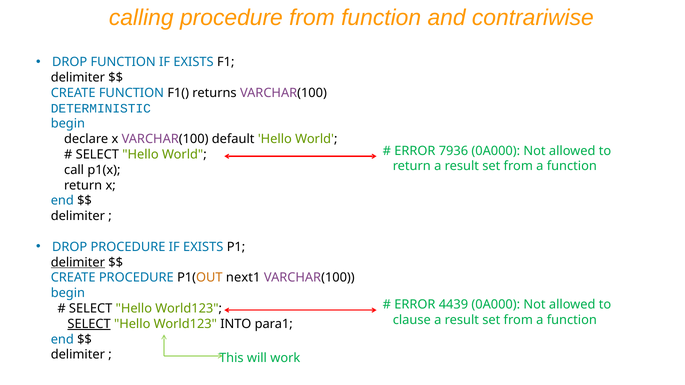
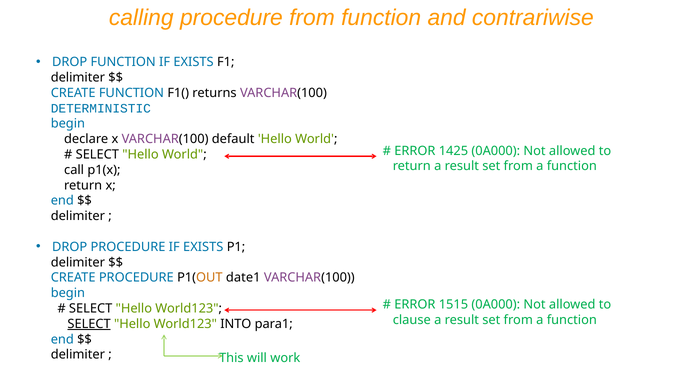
7936: 7936 -> 1425 (453, 151)
delimiter underline: present -> none (78, 263)
next1: next1 -> date1 (243, 278)
4439: 4439 -> 1515 (453, 305)
